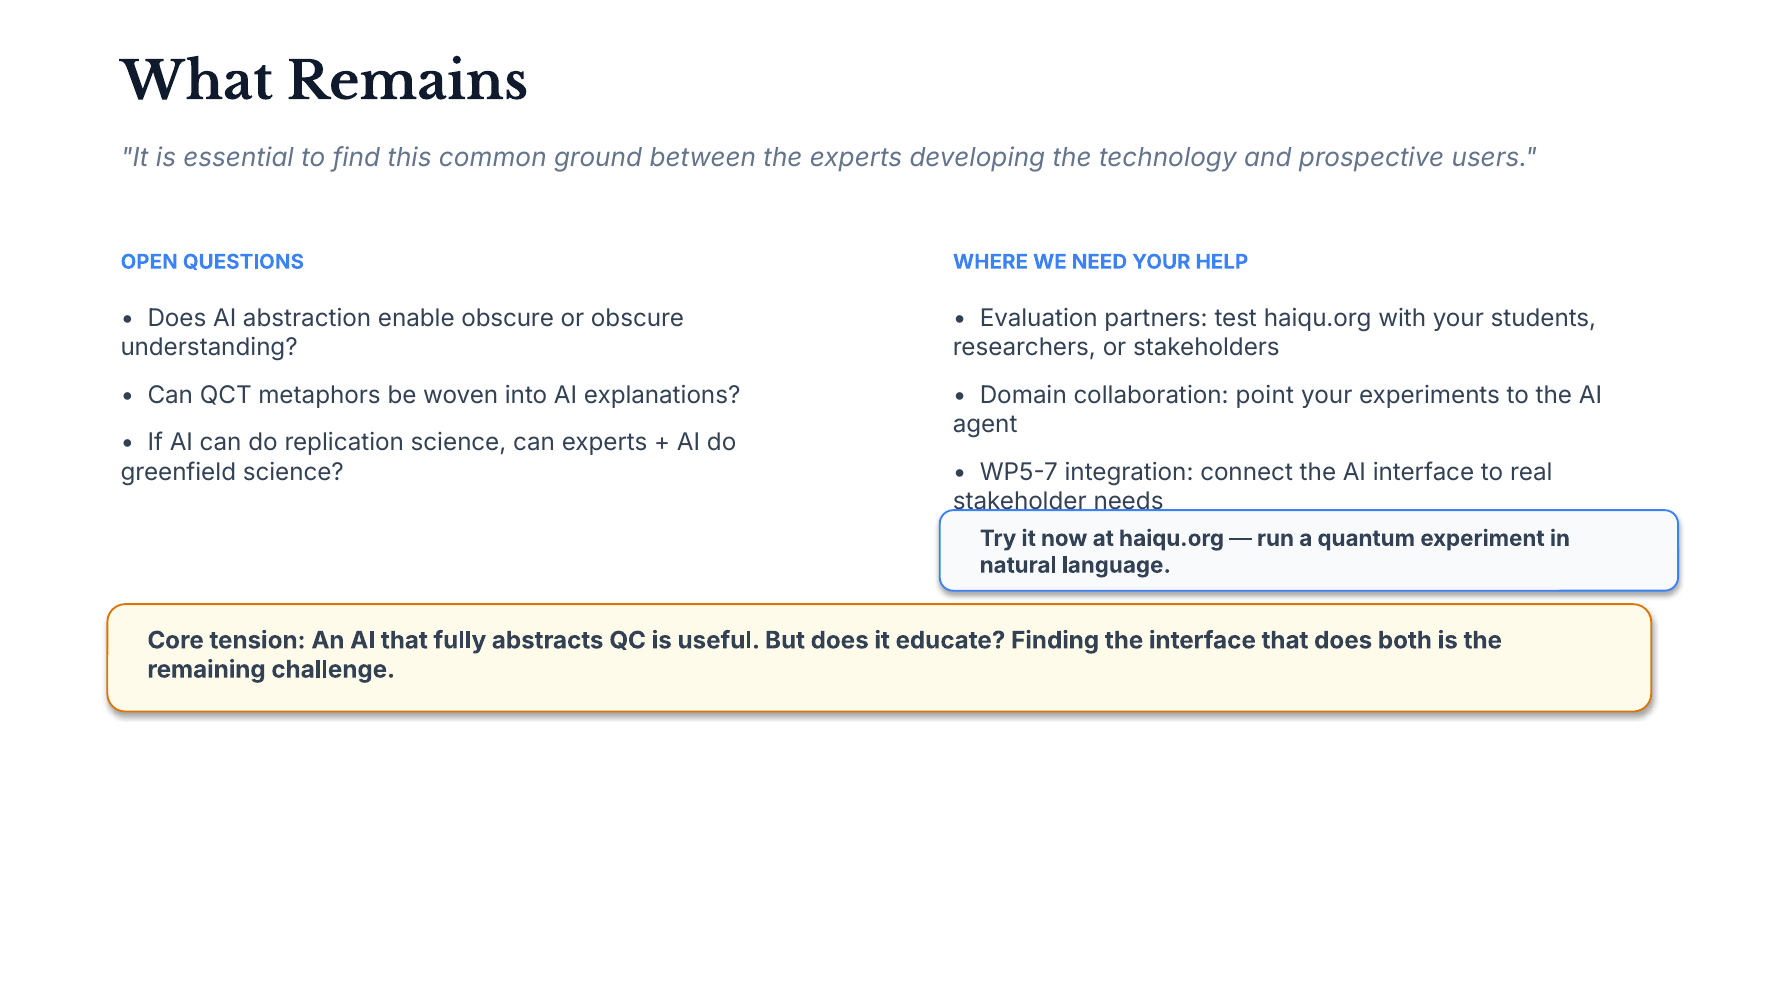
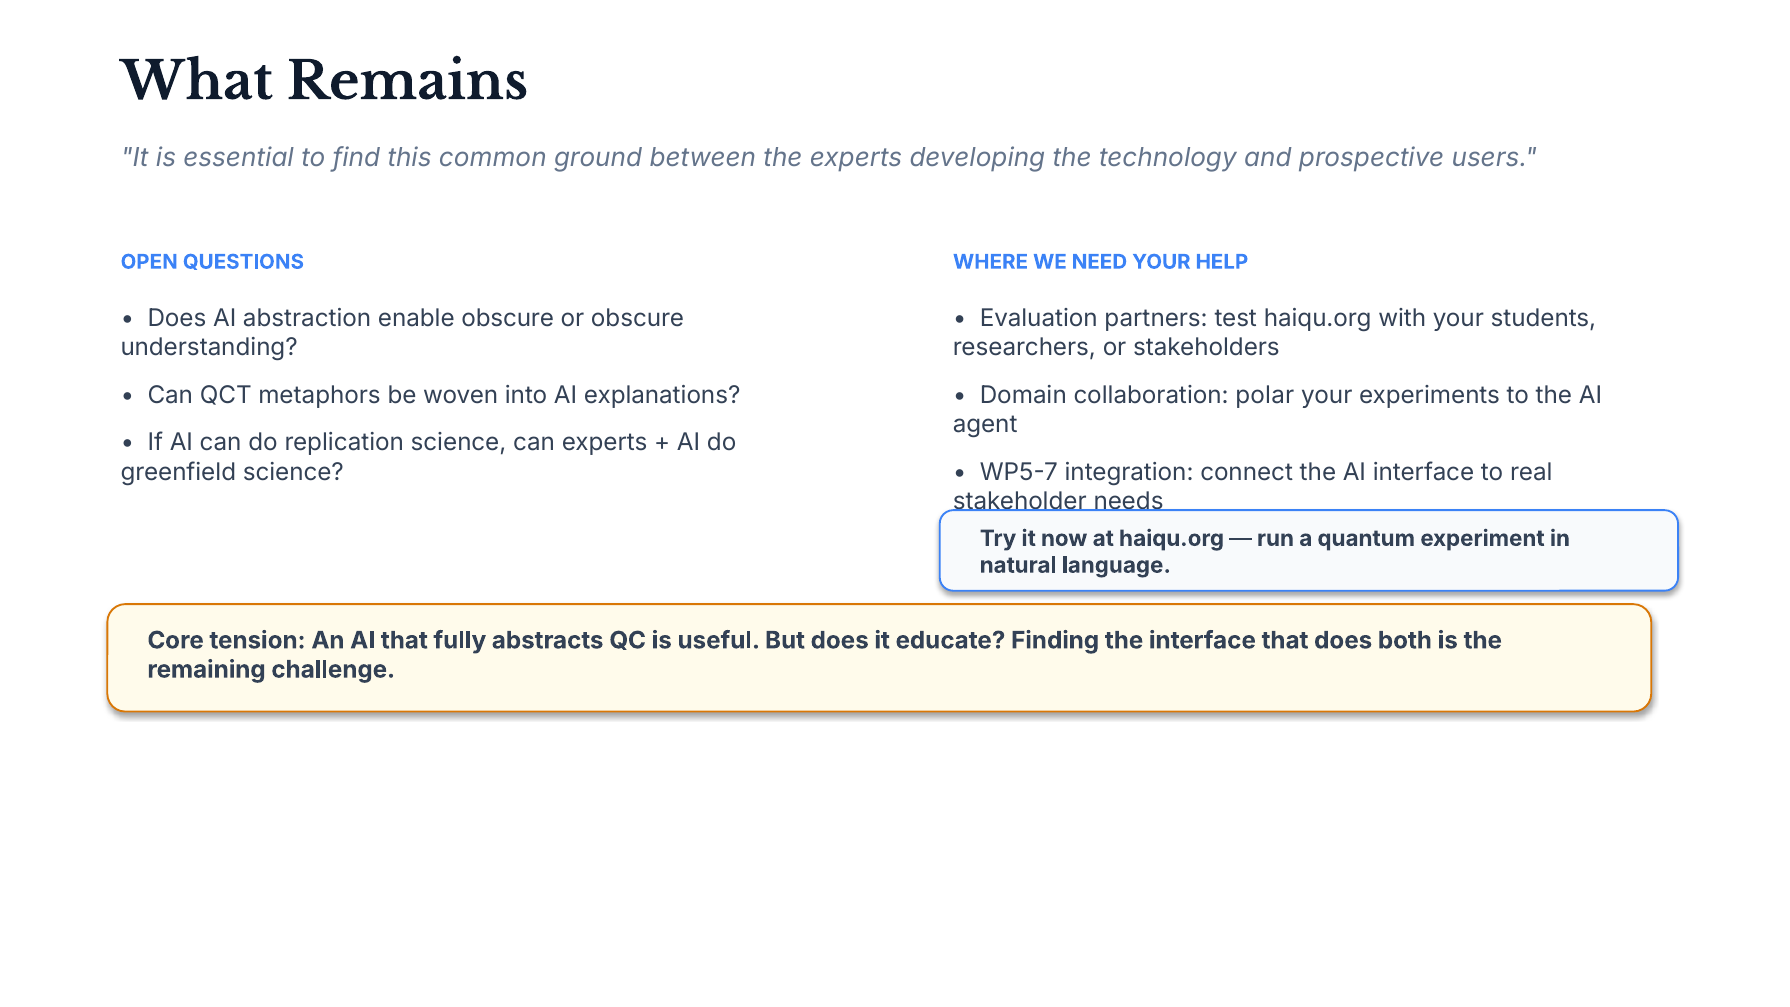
point: point -> polar (1265, 395)
